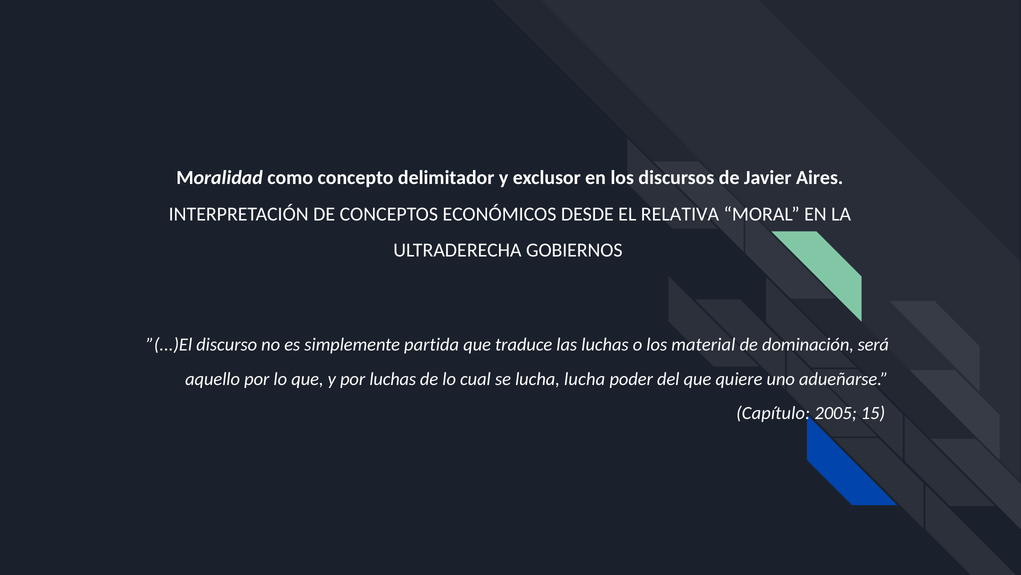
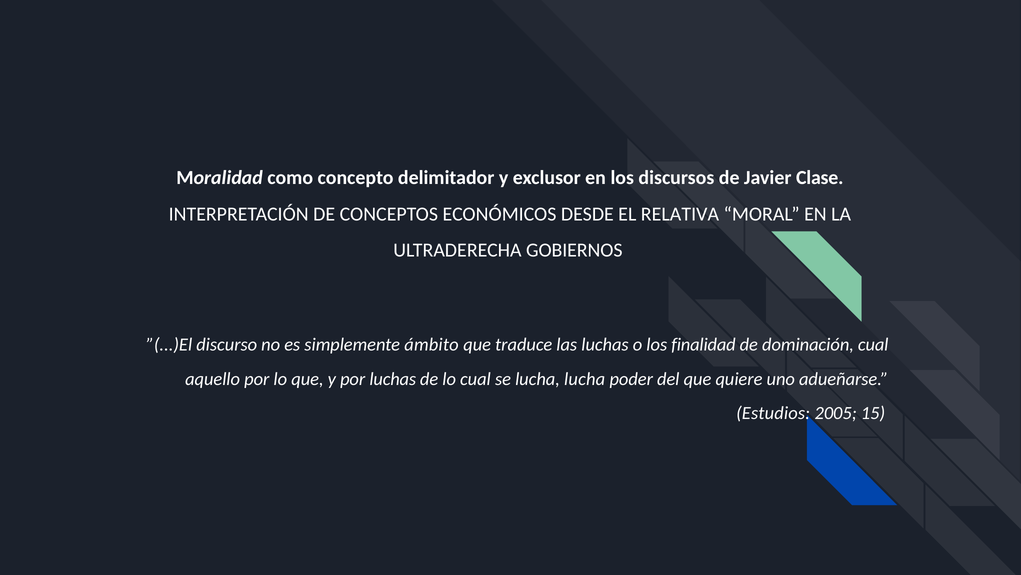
Aires: Aires -> Clase (820, 178)
partida: partida -> ámbito (432, 344)
material: material -> finalidad (704, 344)
dominación será: será -> cual (873, 344)
Capítulo: Capítulo -> Estudios (773, 413)
